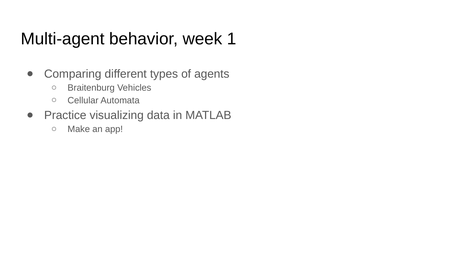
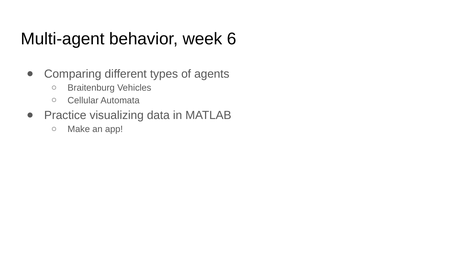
1: 1 -> 6 (232, 39)
